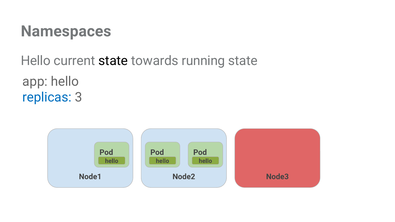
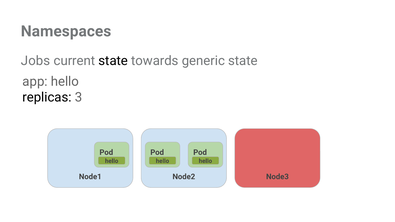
Hello: Hello -> Jobs (36, 61)
running: running -> generic (203, 61)
replicas colour: blue -> black (47, 97)
